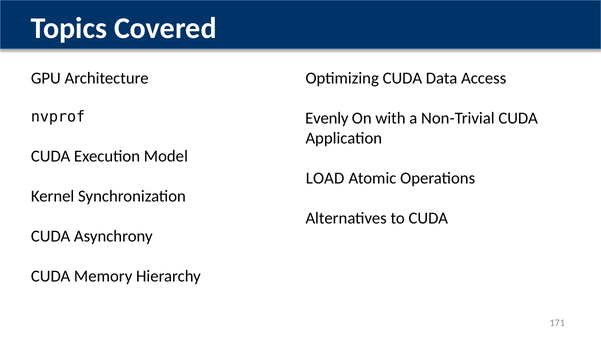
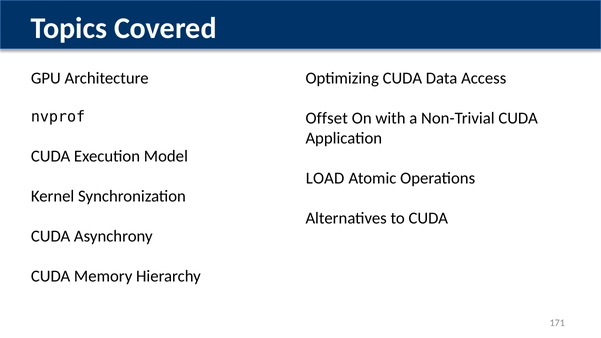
Evenly: Evenly -> Offset (327, 118)
